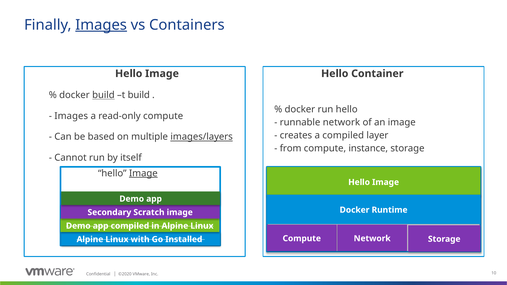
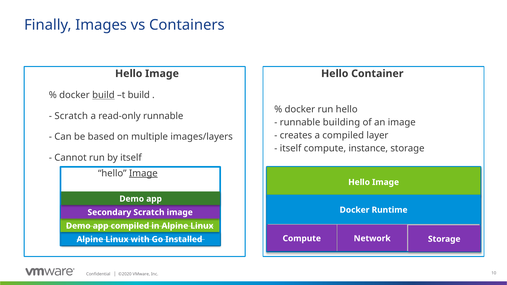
Images underline: present -> none (101, 25)
Images: Images -> Scratch (71, 116)
read-only compute: compute -> runnable (163, 116)
runnable network: network -> building (341, 122)
images/layers underline: present -> none (202, 137)
from: from -> itself (291, 148)
